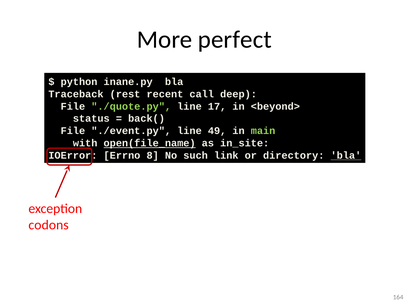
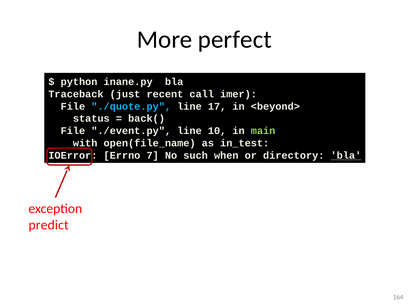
rest: rest -> just (125, 94)
deep: deep -> imer (239, 94)
./quote.py colour: light green -> light blue (131, 106)
49: 49 -> 10 (217, 131)
open(file_name underline: present -> none (150, 143)
in_site: in_site -> in_test (245, 143)
8: 8 -> 7 (153, 155)
link: link -> when (226, 155)
codons: codons -> predict (49, 225)
